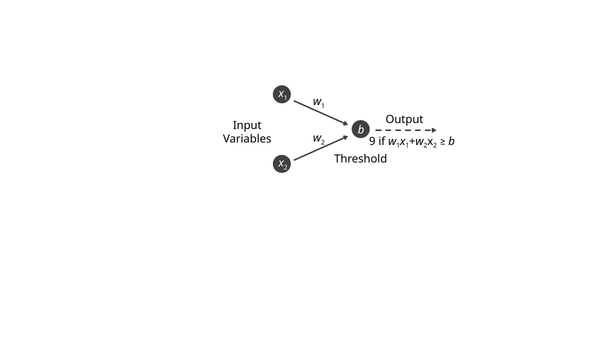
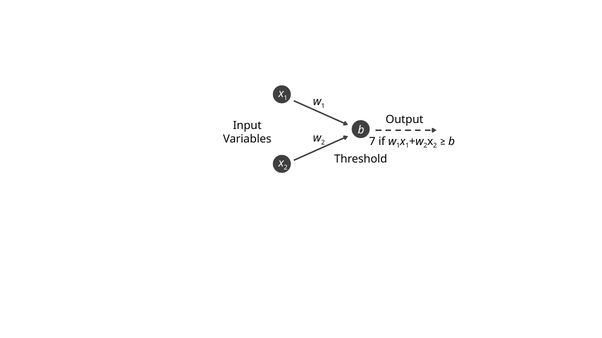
9: 9 -> 7 (372, 142)
